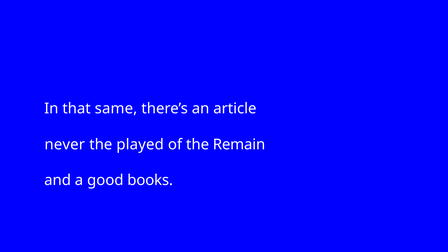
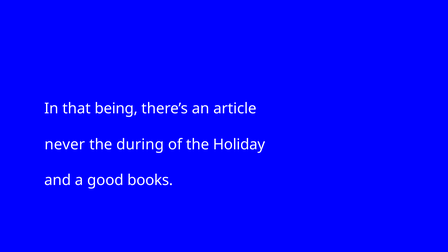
same: same -> being (116, 109)
played: played -> during (140, 144)
Remain: Remain -> Holiday (239, 144)
